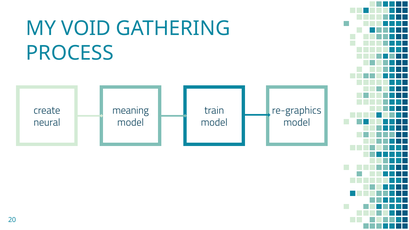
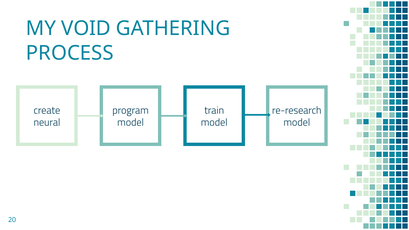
meaning: meaning -> program (131, 110)
re-graphics: re-graphics -> re-research (297, 110)
